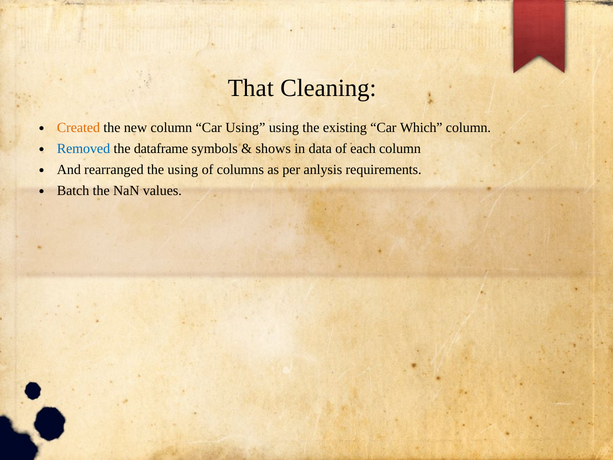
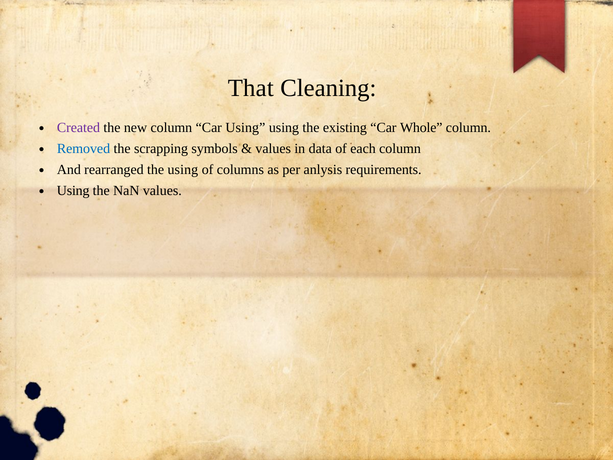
Created colour: orange -> purple (78, 128)
Which: Which -> Whole (421, 128)
dataframe: dataframe -> scrapping (161, 148)
shows: shows -> values (273, 148)
Batch: Batch -> Using (73, 190)
